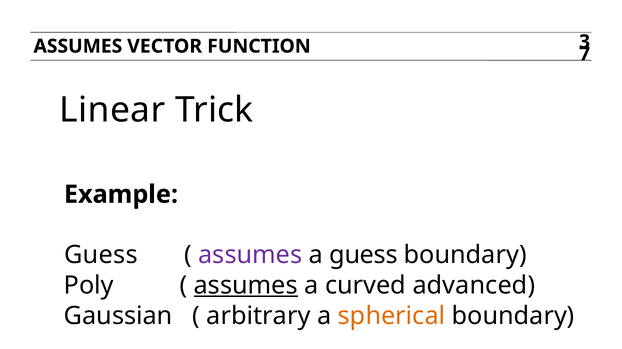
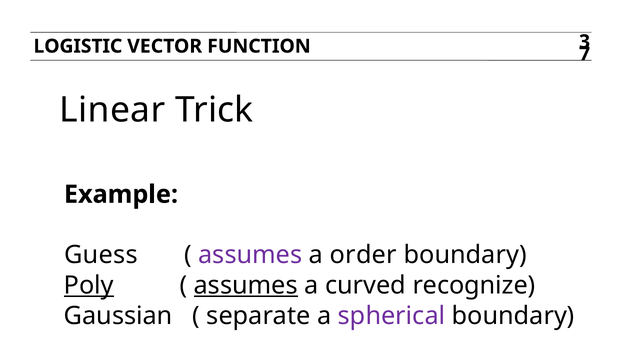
ASSUMES: ASSUMES -> LOGISTIC (78, 46)
a guess: guess -> order (363, 255)
Poly underline: none -> present (89, 286)
advanced: advanced -> recognize (474, 286)
arbitrary: arbitrary -> separate (259, 316)
spherical colour: orange -> purple (392, 316)
